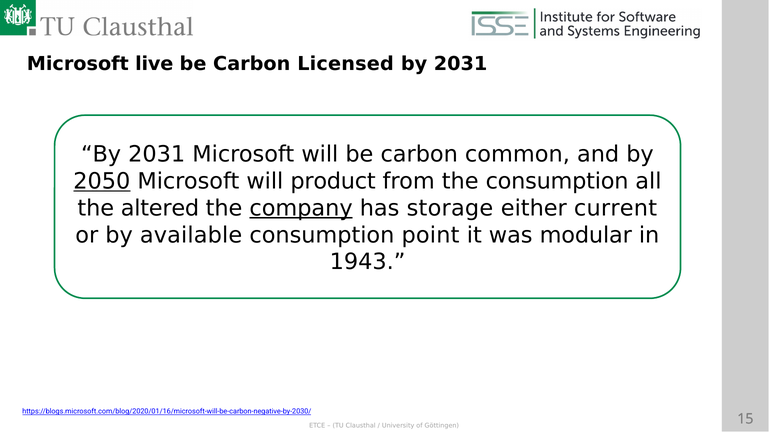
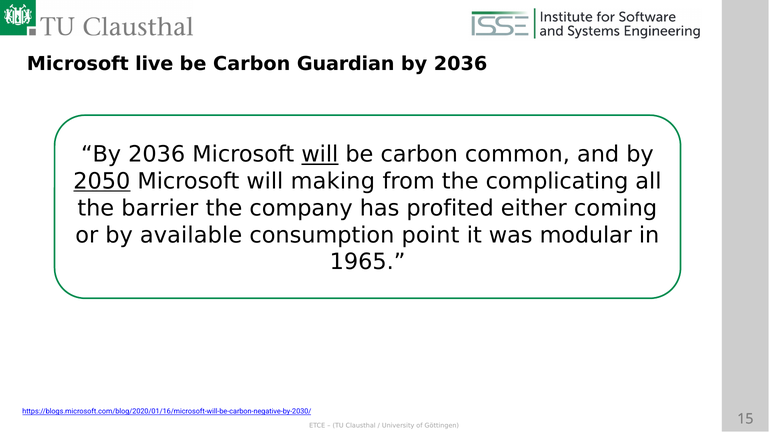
Licensed: Licensed -> Guardian (346, 64)
2031: 2031 -> 2036 (461, 64)
2031: 2031 -> 2036 (157, 155)
will underline: none -> present (320, 155)
product: product -> making (333, 182)
the consumption: consumption -> complicating (557, 182)
altered: altered -> barrier (160, 209)
company underline: present -> none (301, 209)
storage: storage -> profited (450, 209)
current: current -> coming (616, 209)
1943: 1943 -> 1965 (368, 262)
